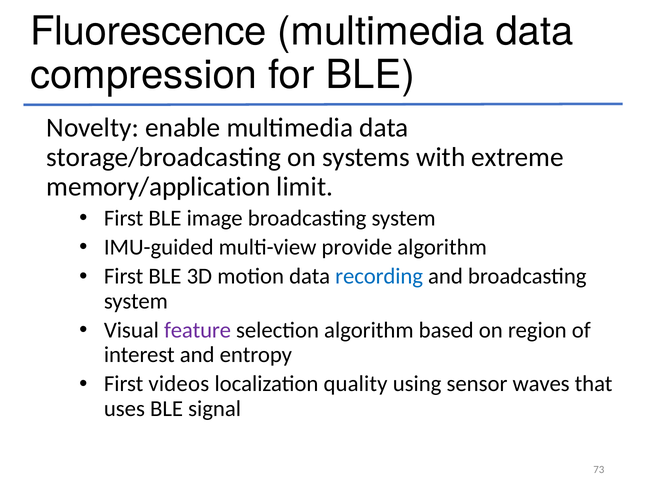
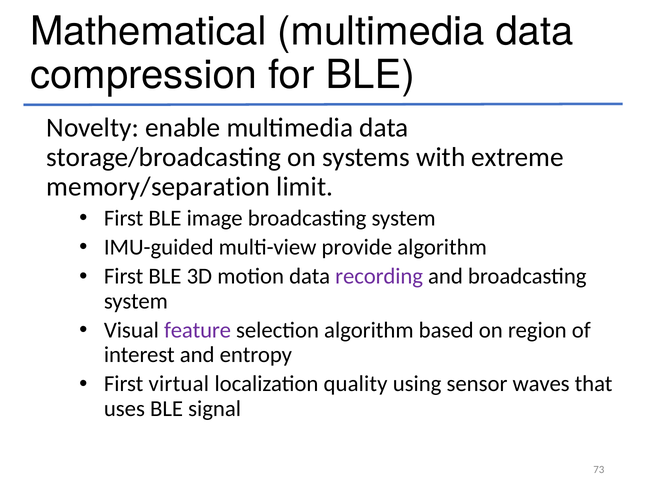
Fluorescence: Fluorescence -> Mathematical (148, 32)
memory/application: memory/application -> memory/separation (158, 187)
recording colour: blue -> purple (379, 276)
videos: videos -> virtual (179, 384)
